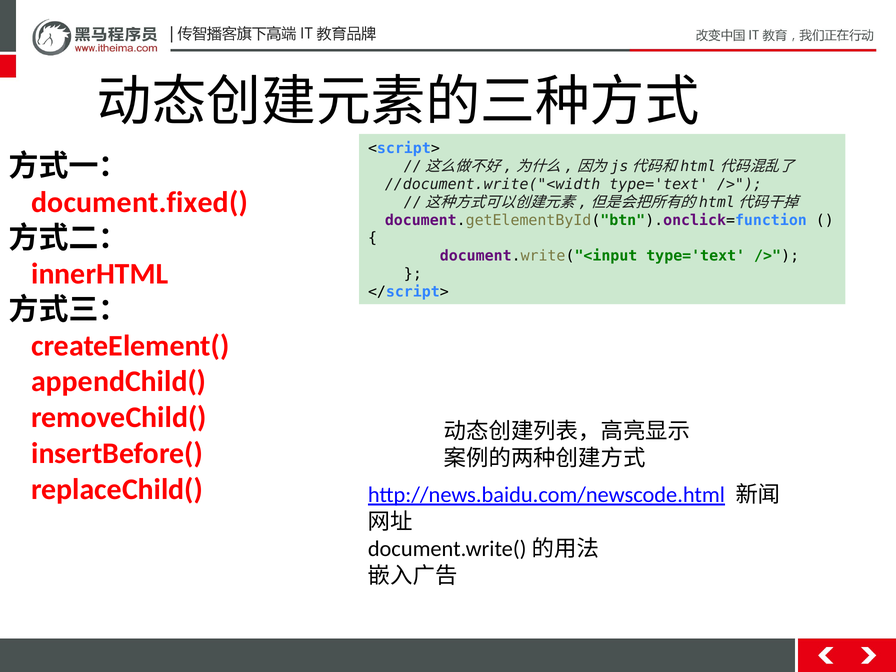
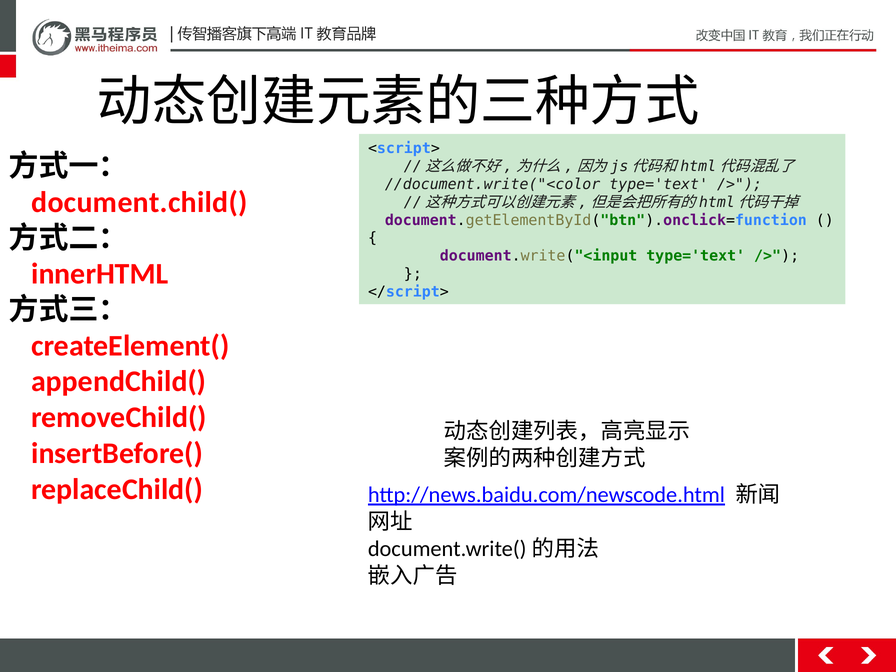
//document.write("<width: //document.write("<width -> //document.write("<color (493, 184)
document.fixed(: document.fixed( -> document.child( (139, 202)
